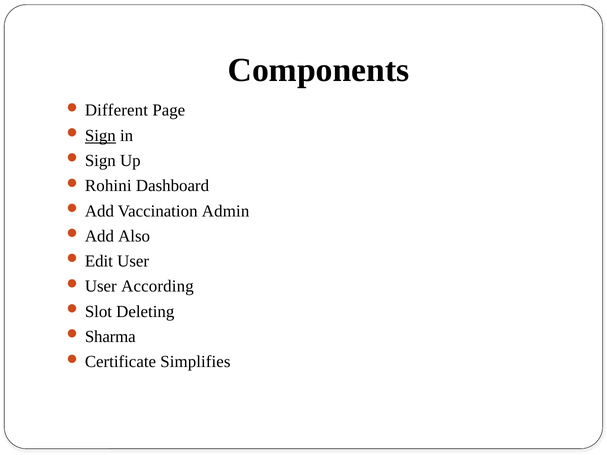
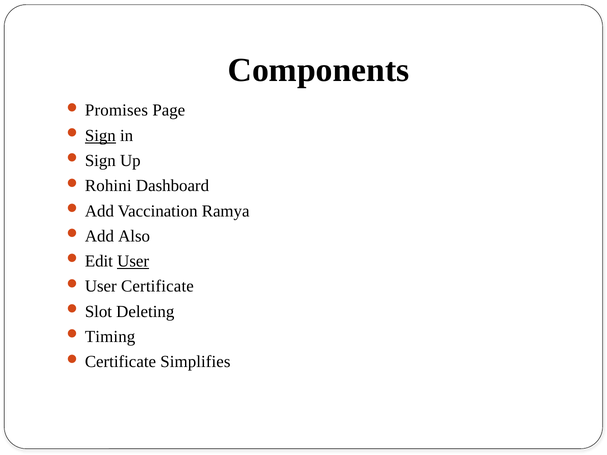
Different: Different -> Promises (116, 110)
Admin: Admin -> Ramya (226, 211)
User underline: none -> present (133, 261)
User According: According -> Certificate (157, 287)
Sharma: Sharma -> Timing (110, 337)
